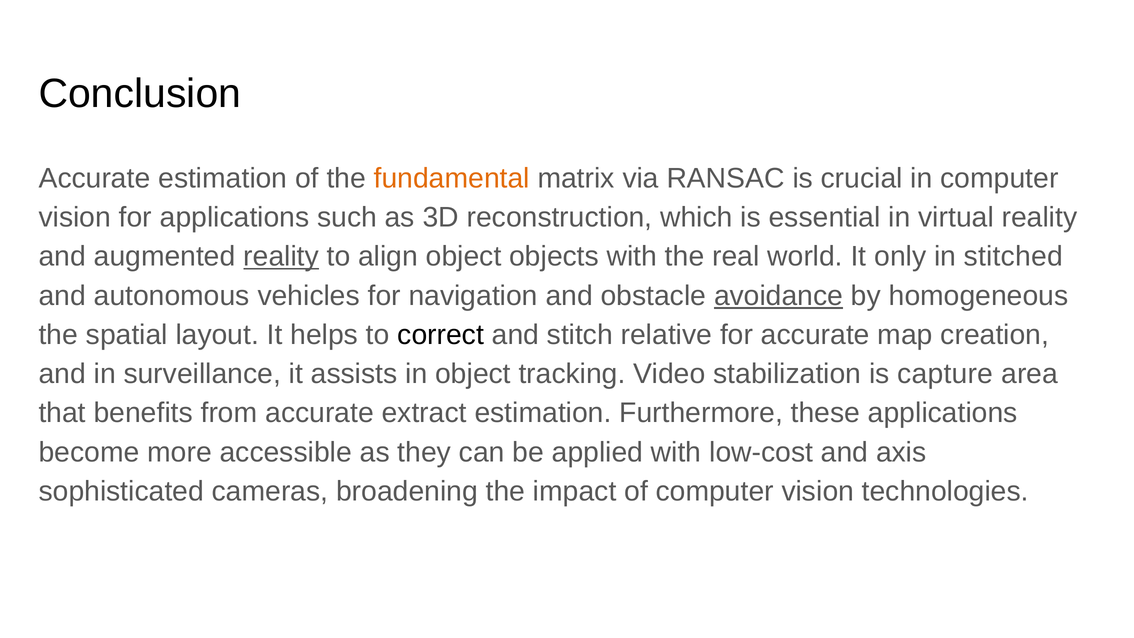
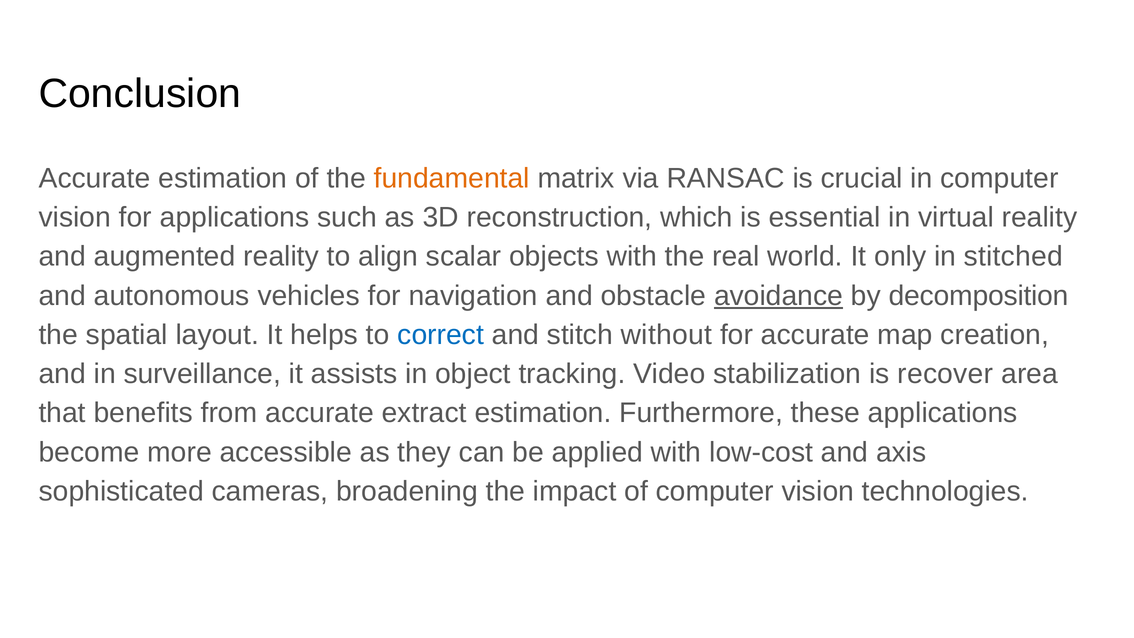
reality underline: present -> none (281, 257)
align object: object -> scalar (464, 257)
homogeneous: homogeneous -> decomposition (979, 296)
correct colour: black -> blue (441, 335)
relative: relative -> without (666, 335)
capture: capture -> recover (945, 374)
